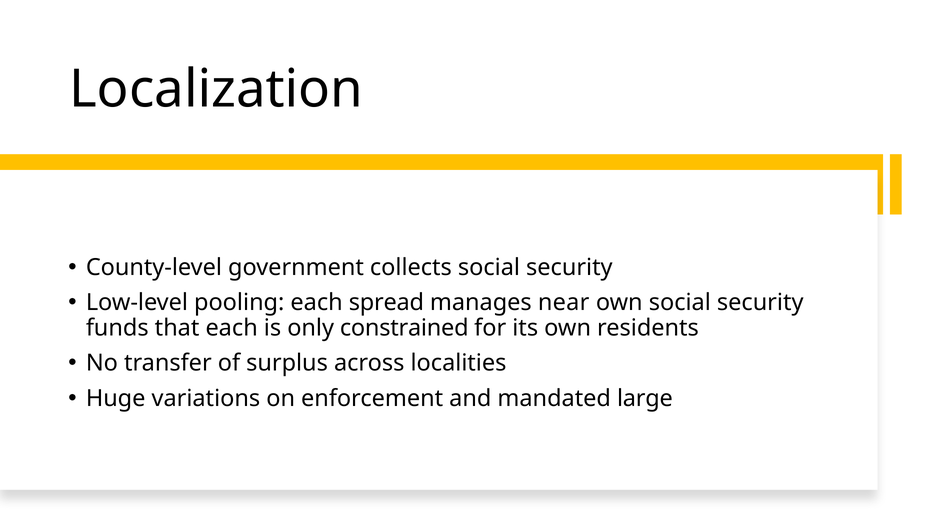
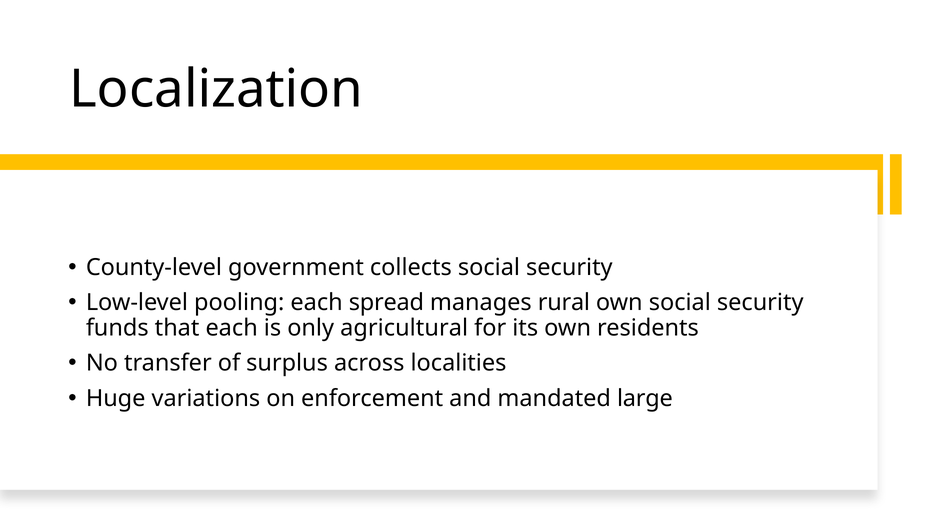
near: near -> rural (564, 302)
constrained: constrained -> agricultural (404, 328)
